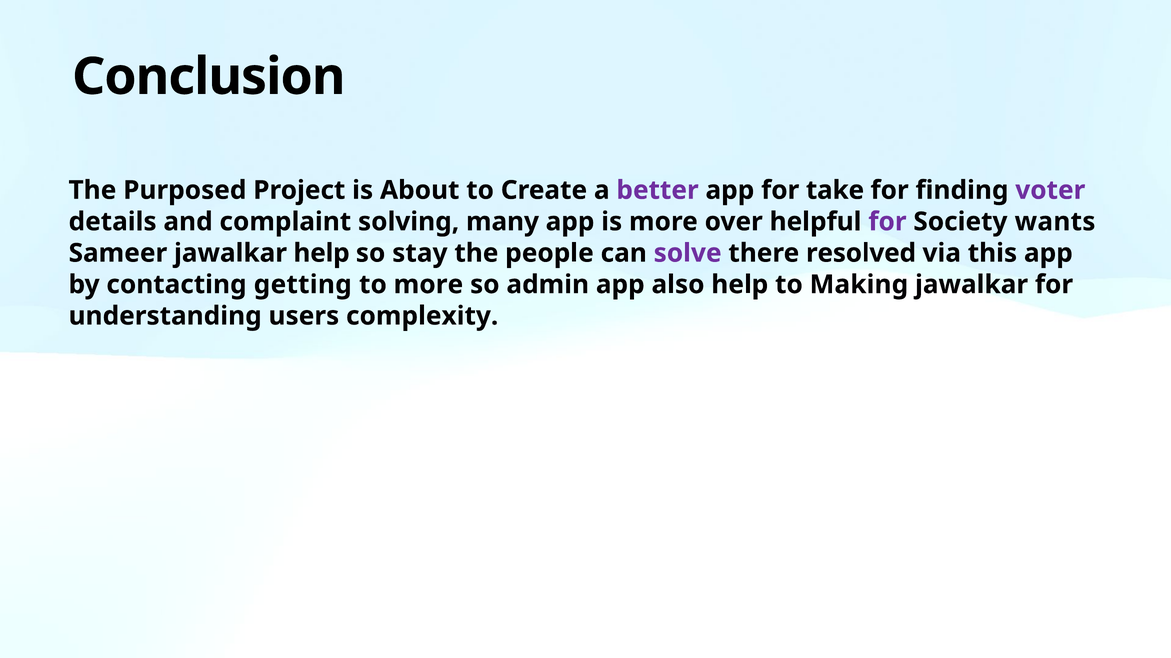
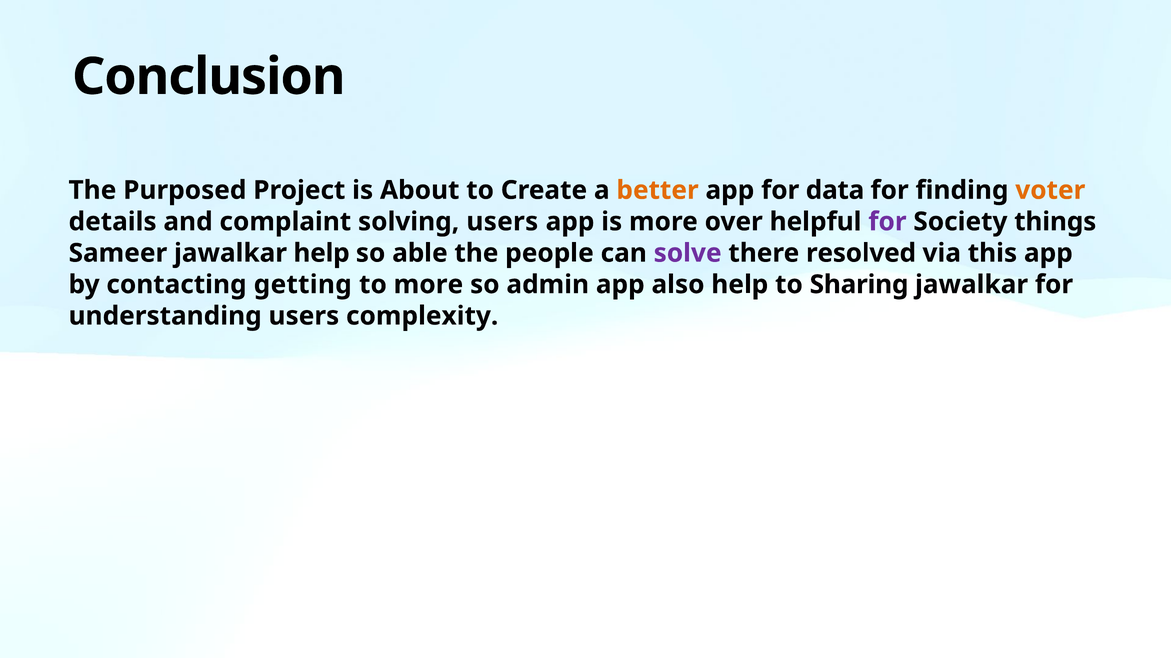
better colour: purple -> orange (658, 190)
take: take -> data (835, 190)
voter colour: purple -> orange (1050, 190)
solving many: many -> users (502, 222)
wants: wants -> things (1055, 222)
stay: stay -> able (420, 253)
Making: Making -> Sharing (859, 285)
